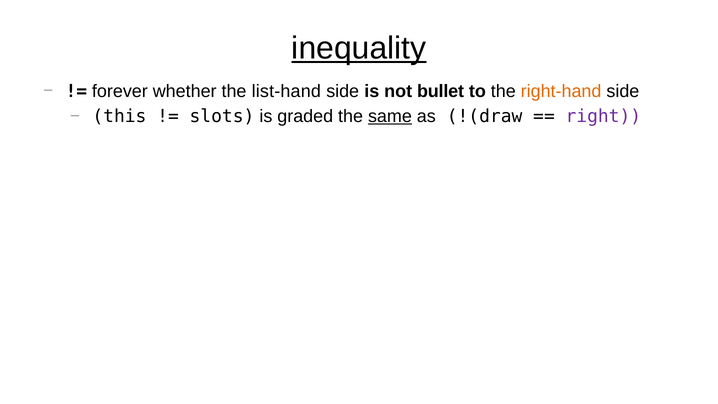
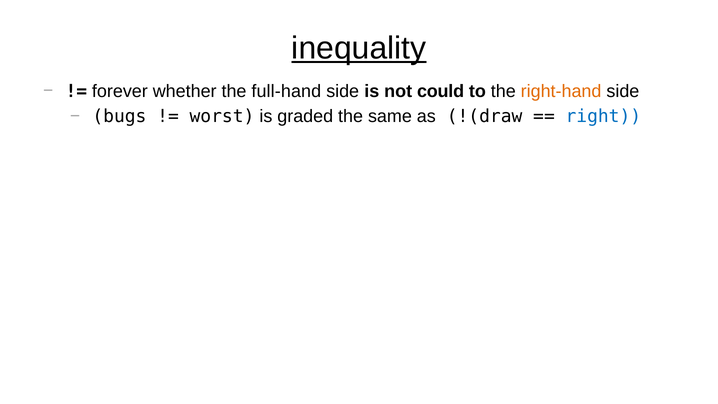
list-hand: list-hand -> full-hand (286, 91)
bullet: bullet -> could (441, 91)
this: this -> bugs (119, 116)
slots: slots -> worst (222, 116)
same underline: present -> none (390, 116)
right colour: purple -> blue (603, 116)
